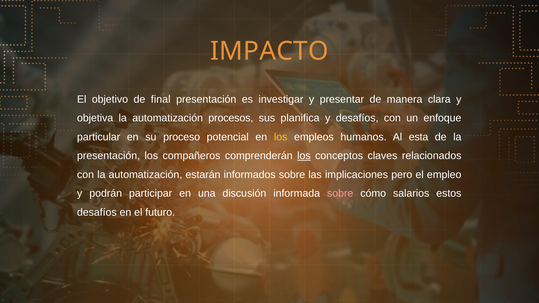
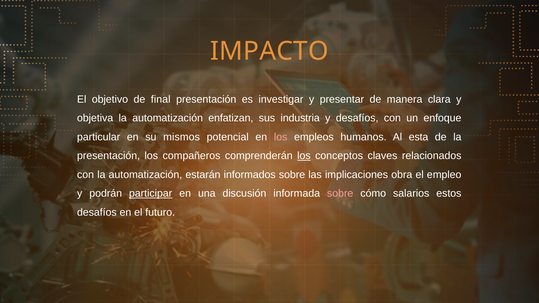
procesos: procesos -> enfatizan (231, 118)
planifica: planifica -> industria (300, 118)
proceso: proceso -> mismos (182, 137)
los colour: yellow -> pink (281, 137)
pero: pero -> obra (402, 175)
participar underline: none -> present (151, 194)
